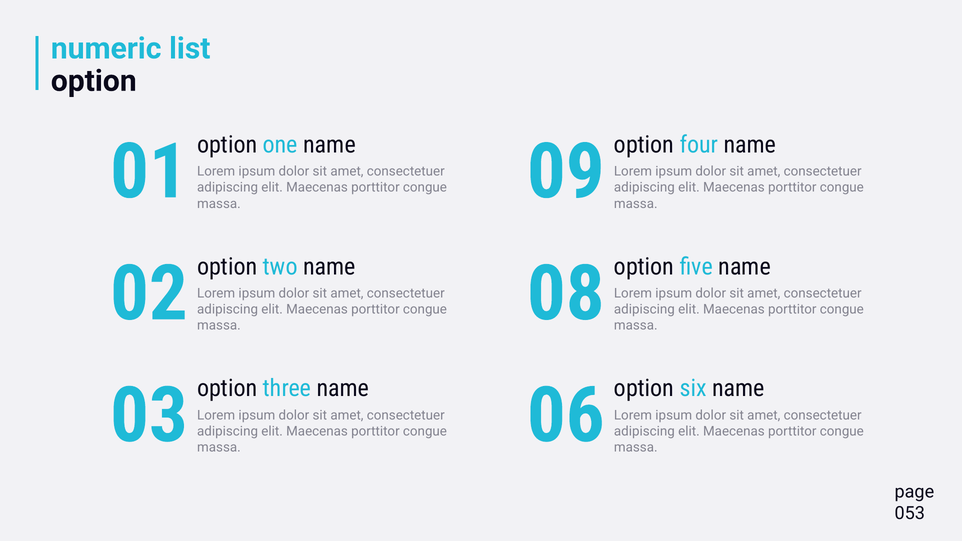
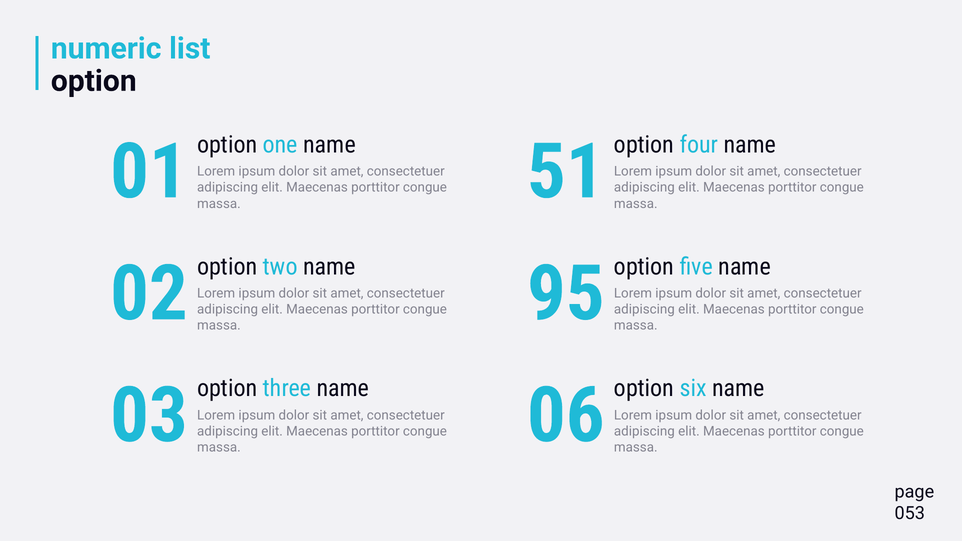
09: 09 -> 51 (566, 172)
08: 08 -> 95 (566, 294)
